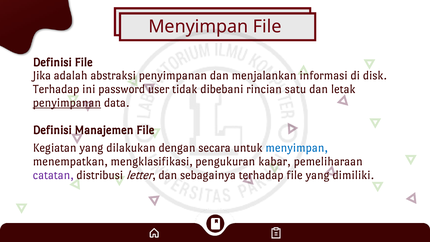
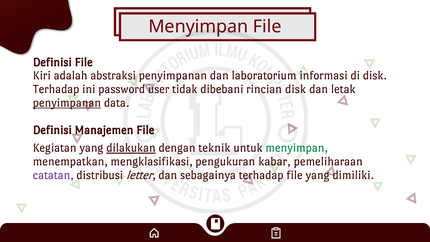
Jika: Jika -> Kiri (42, 75)
menjalankan: menjalankan -> laboratorium (264, 75)
rincian satu: satu -> disk (295, 89)
dilakukan underline: none -> present (131, 148)
secara: secara -> teknik (214, 148)
menyimpan colour: blue -> green (297, 148)
